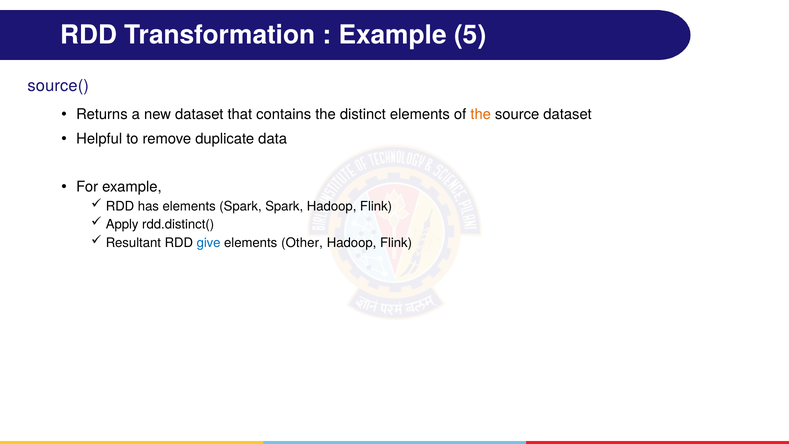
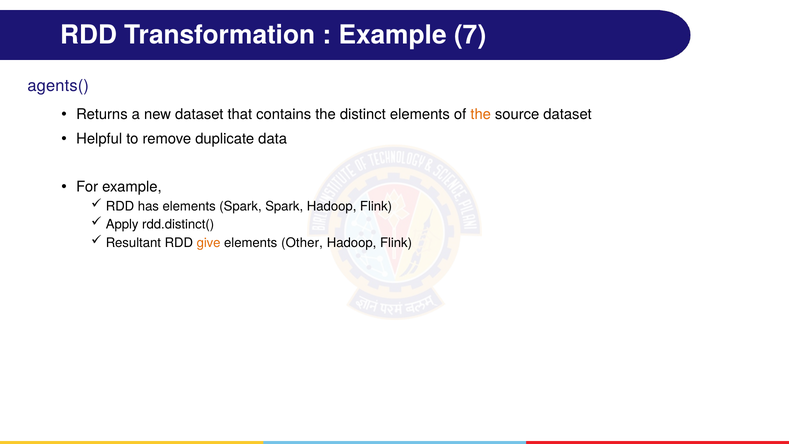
5: 5 -> 7 (470, 35)
source(: source( -> agents( (58, 86)
give colour: blue -> orange (209, 243)
